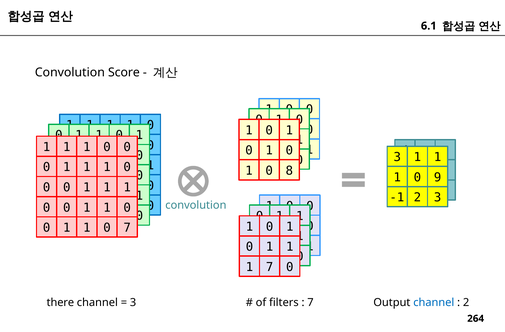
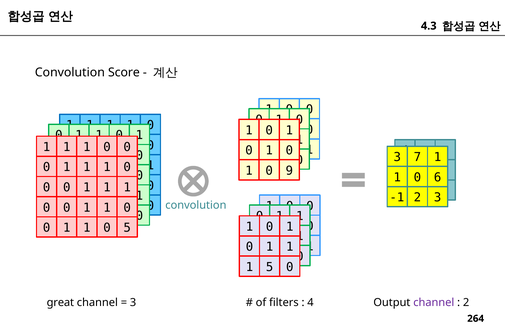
6.1: 6.1 -> 4.3 (429, 26)
1: 1 -> 7 (417, 157)
8: 8 -> 9 (289, 171)
9: 9 -> 6 (438, 177)
0 7: 7 -> 5 (127, 228)
1 7: 7 -> 5 (270, 267)
there: there -> great (60, 302)
7: 7 -> 4 (310, 302)
channel colour: blue -> purple (434, 302)
